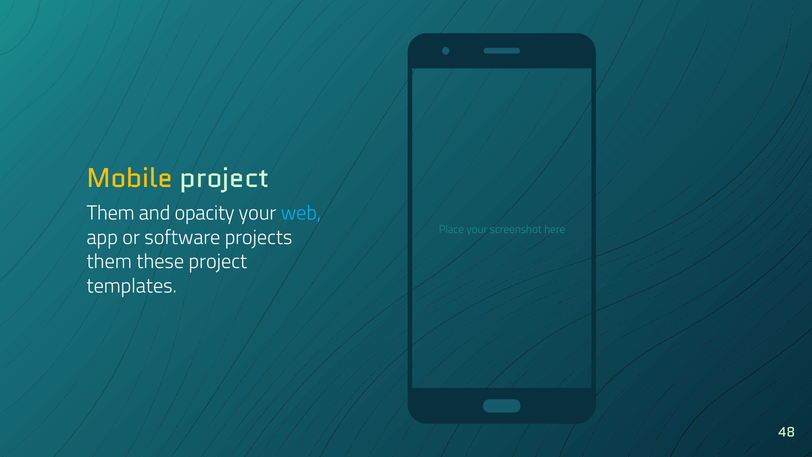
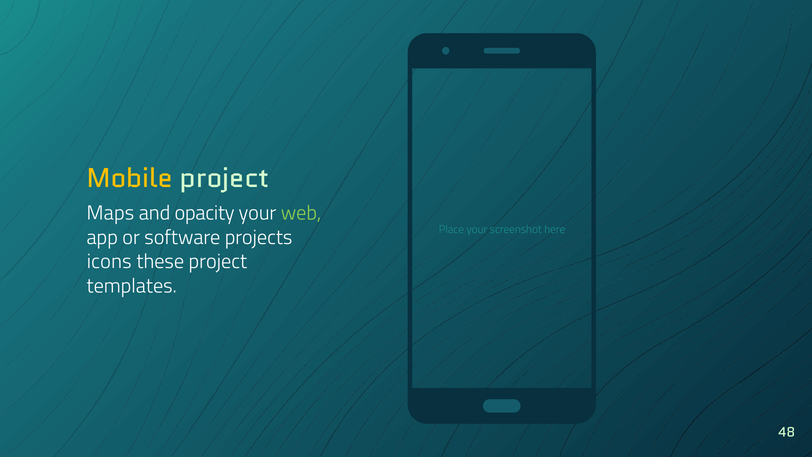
Them: Them -> Maps (110, 213)
web colour: light blue -> light green (301, 213)
them: them -> icons (109, 262)
